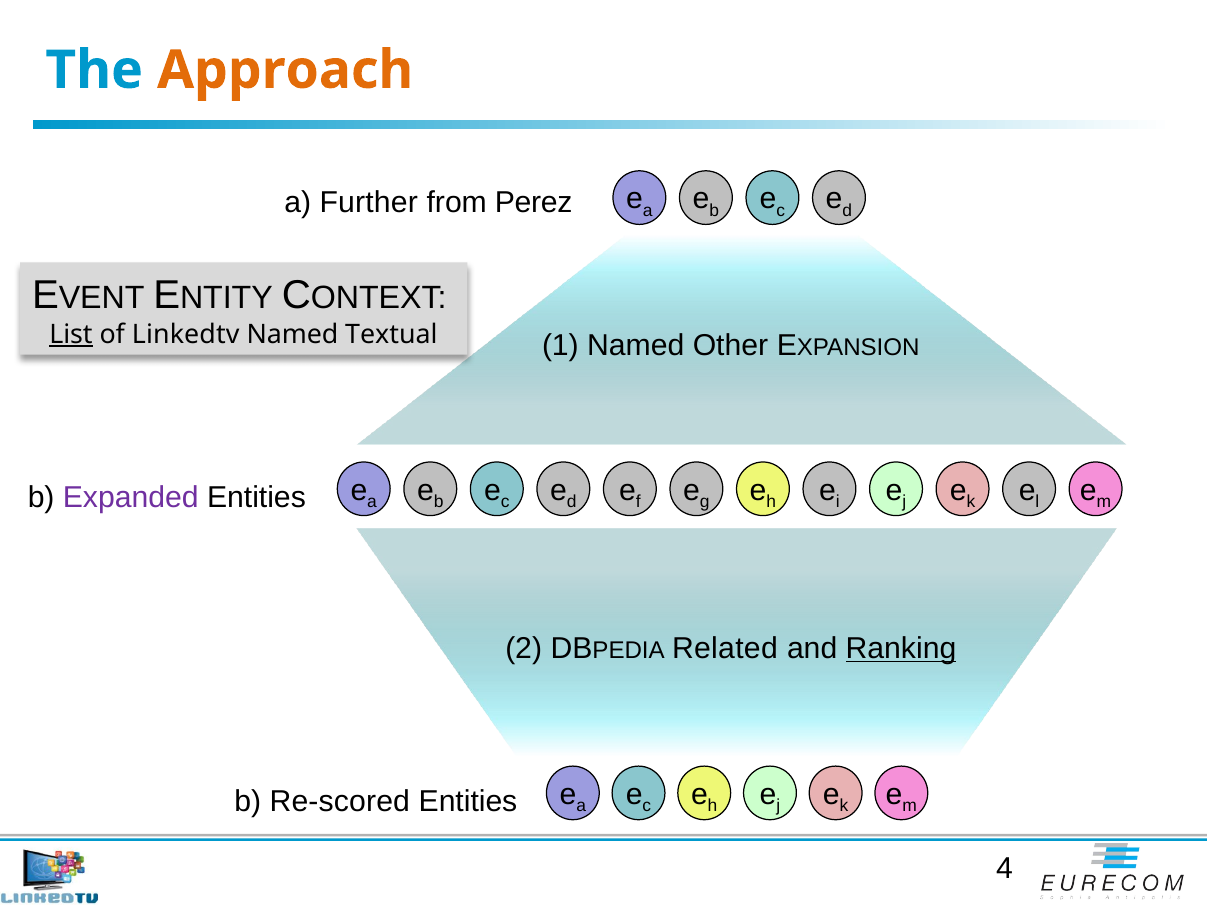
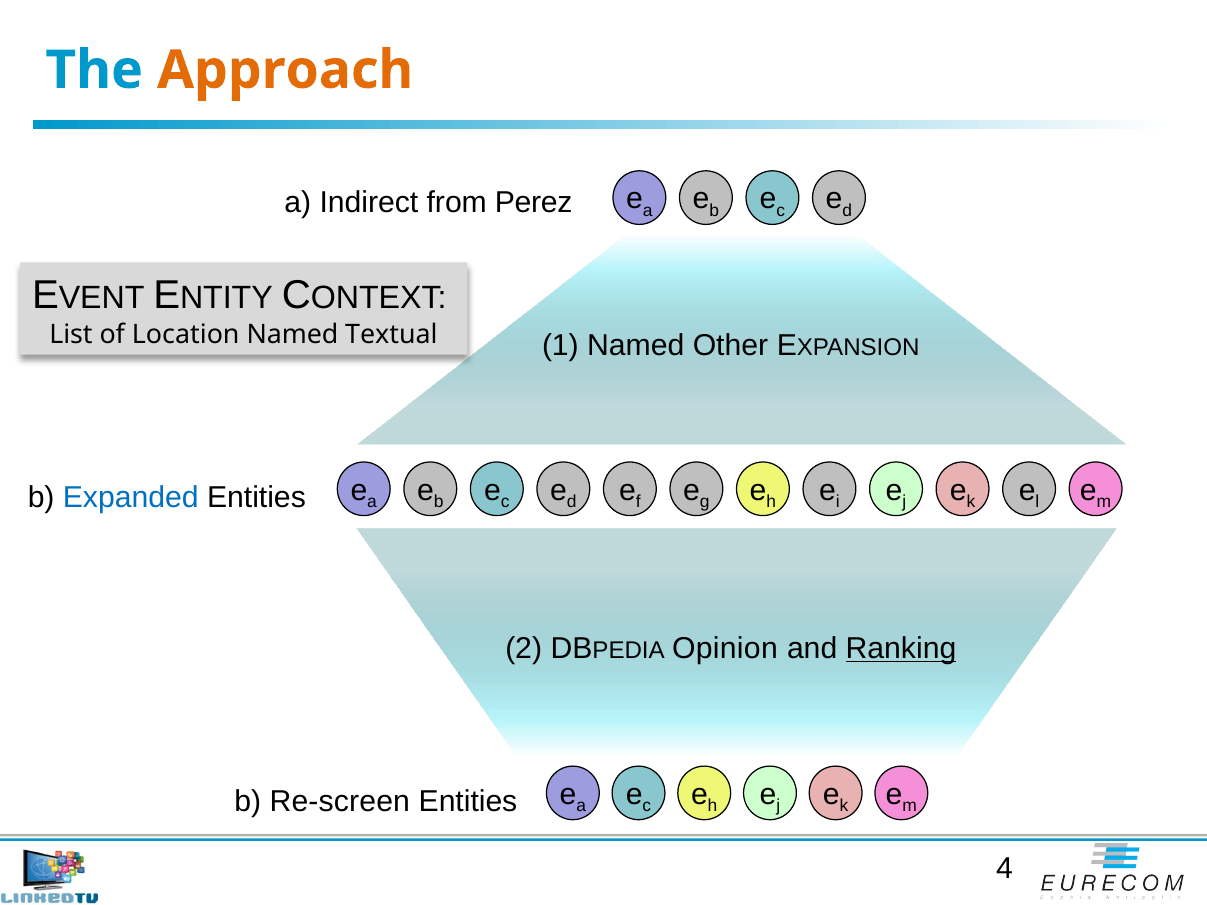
Further: Further -> Indirect (369, 203)
List underline: present -> none (71, 335)
Linkedtv: Linkedtv -> Location (186, 335)
Expanded colour: purple -> blue (131, 498)
Related: Related -> Opinion (725, 649)
Re-scored: Re-scored -> Re-screen (340, 802)
